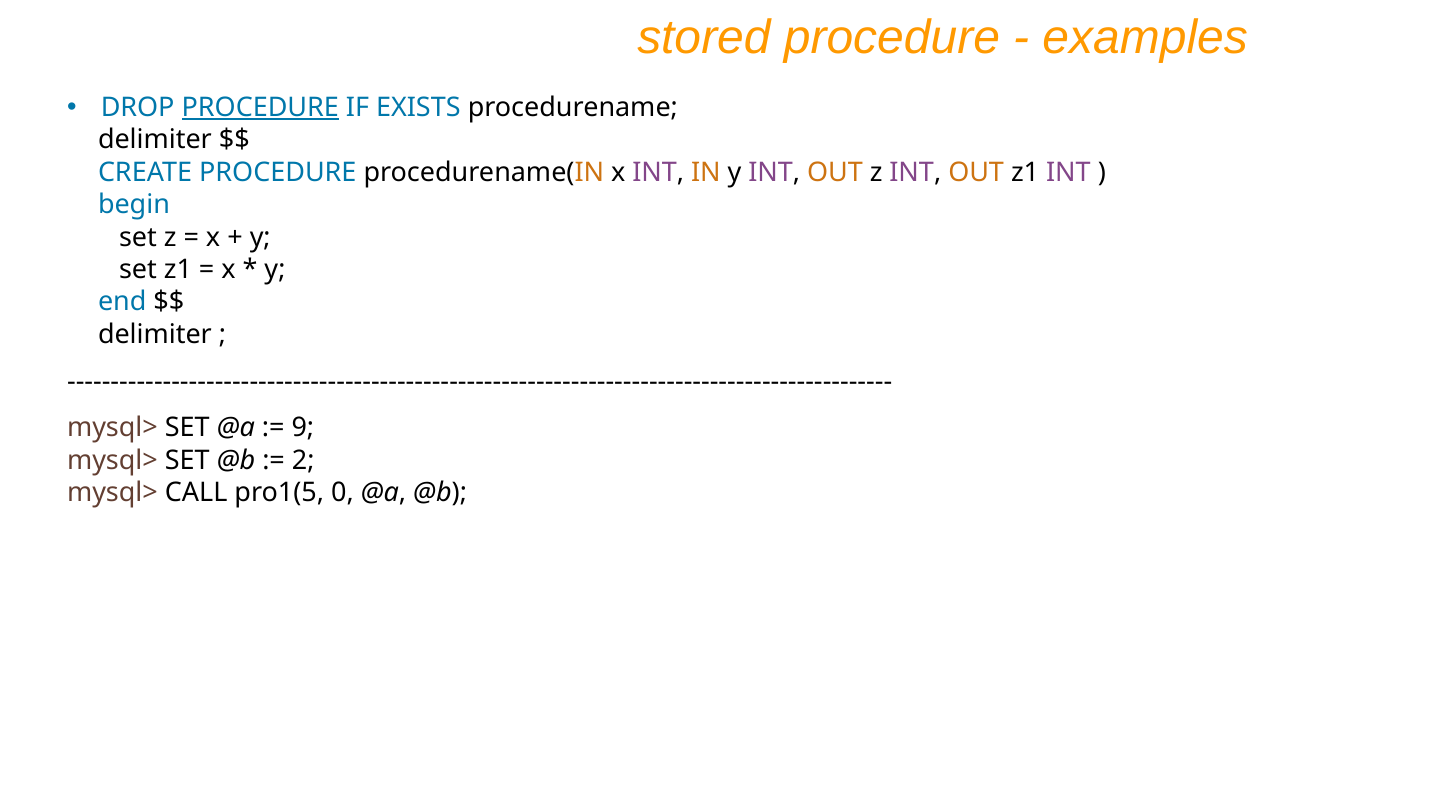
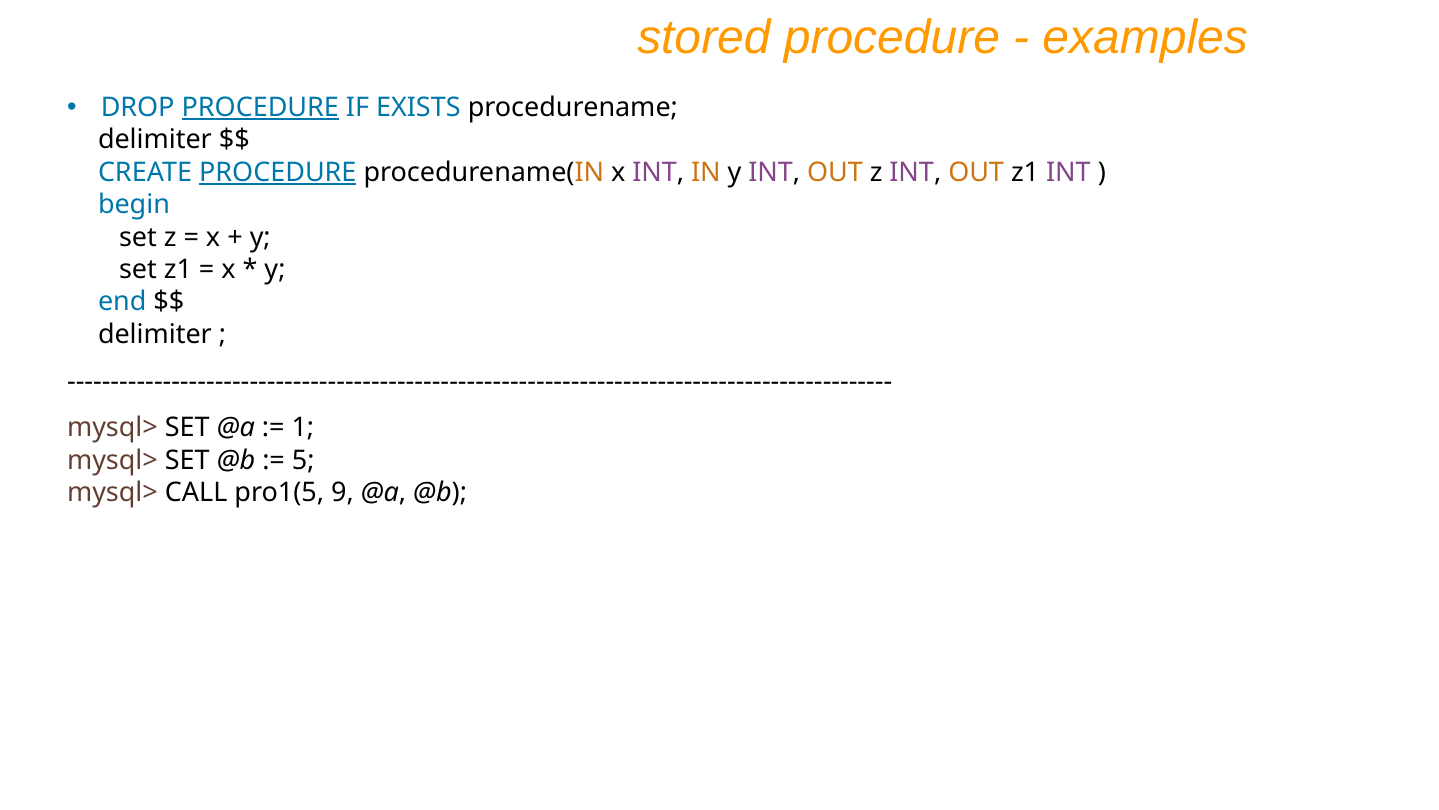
PROCEDURE underline: none -> present (278, 172)
9: 9 -> 1 (303, 428)
2: 2 -> 5 (303, 460)
0: 0 -> 9 (342, 492)
